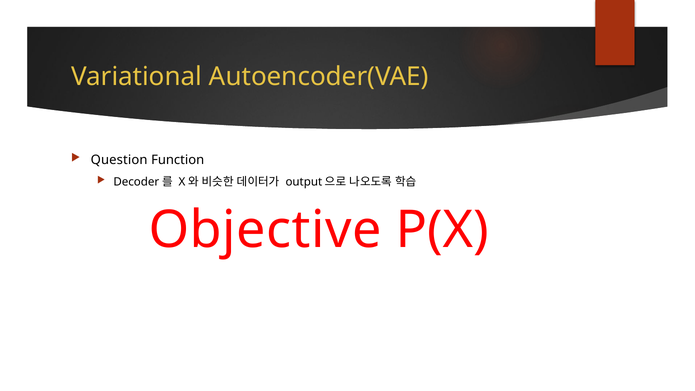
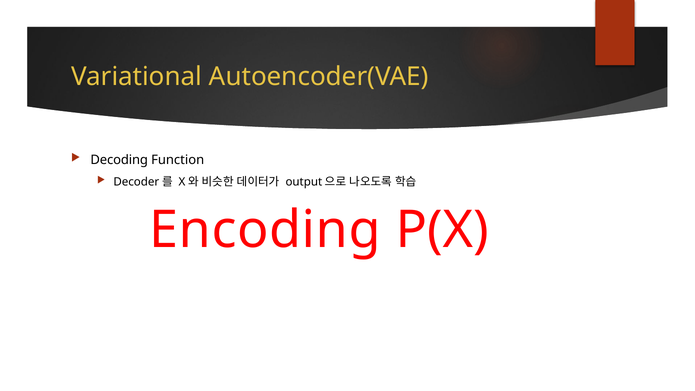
Question: Question -> Decoding (119, 160)
Objective: Objective -> Encoding (265, 230)
